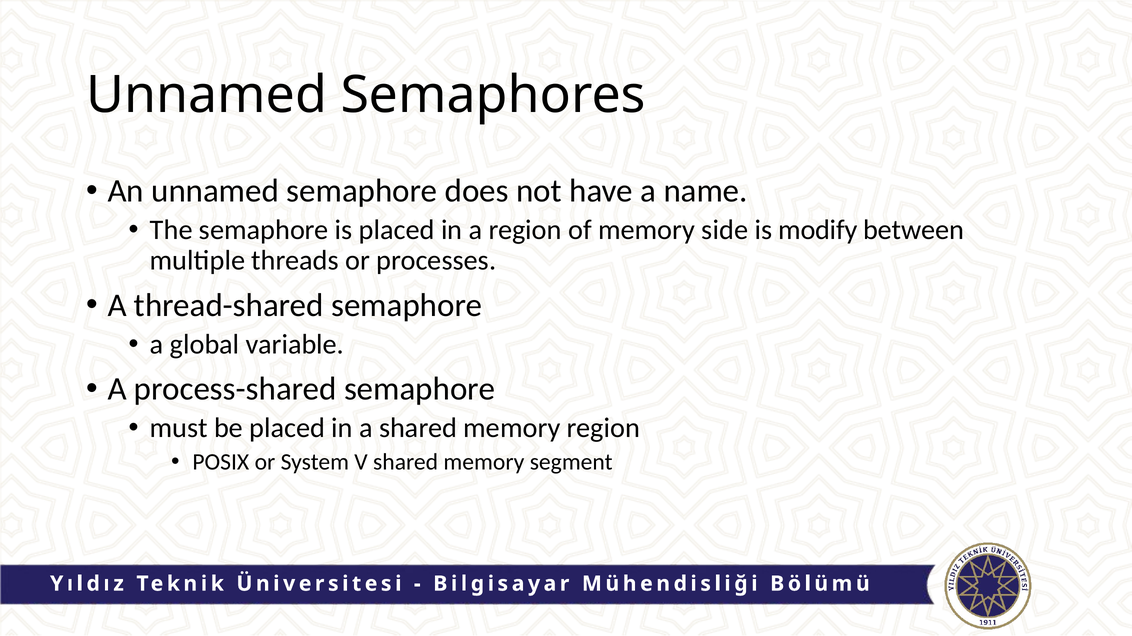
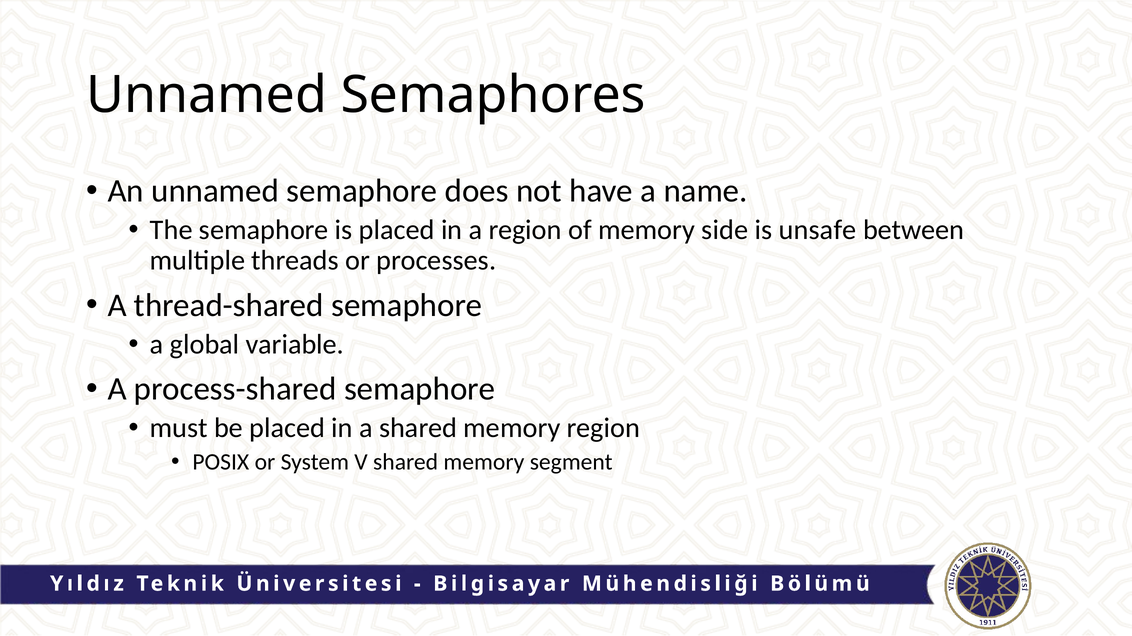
modify: modify -> unsafe (818, 230)
